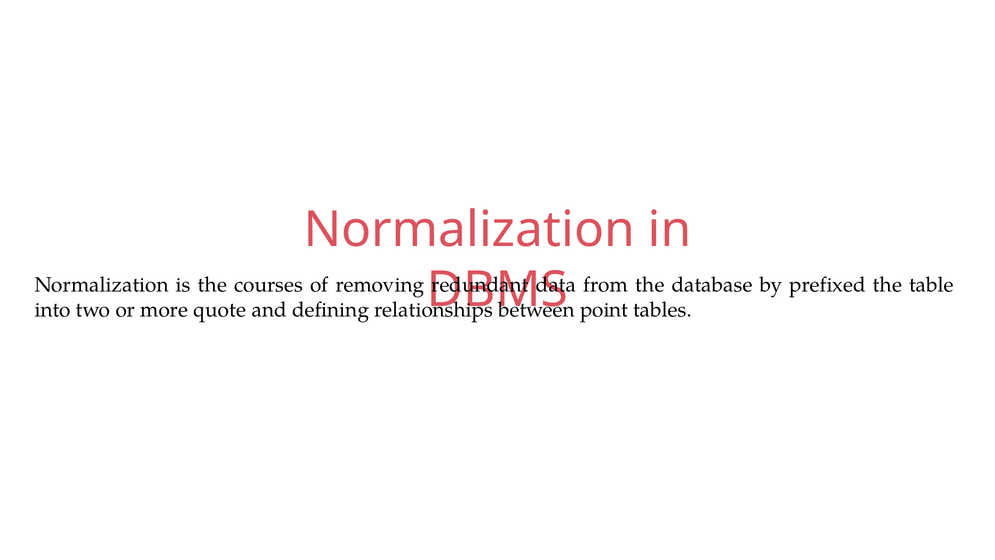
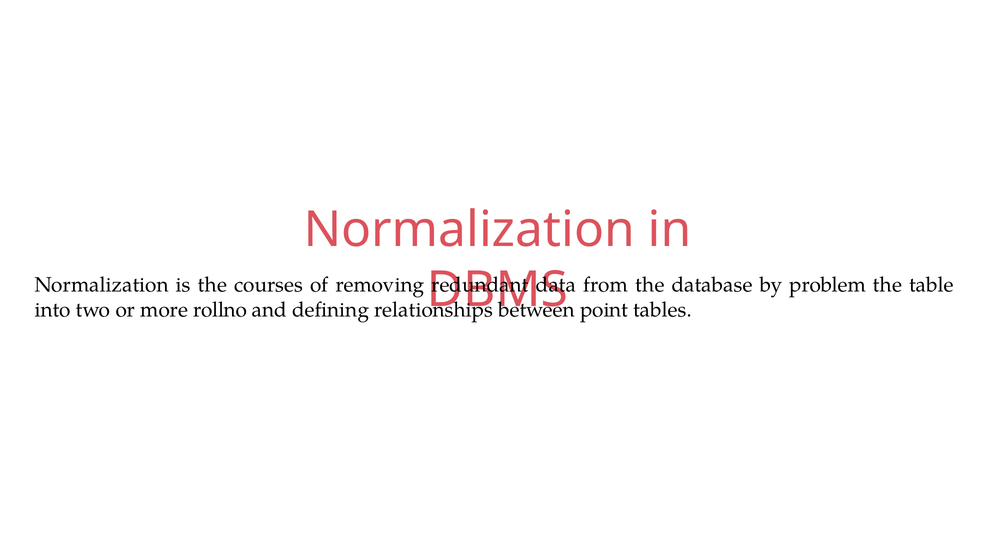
prefixed: prefixed -> problem (828, 285)
quote: quote -> rollno (220, 310)
